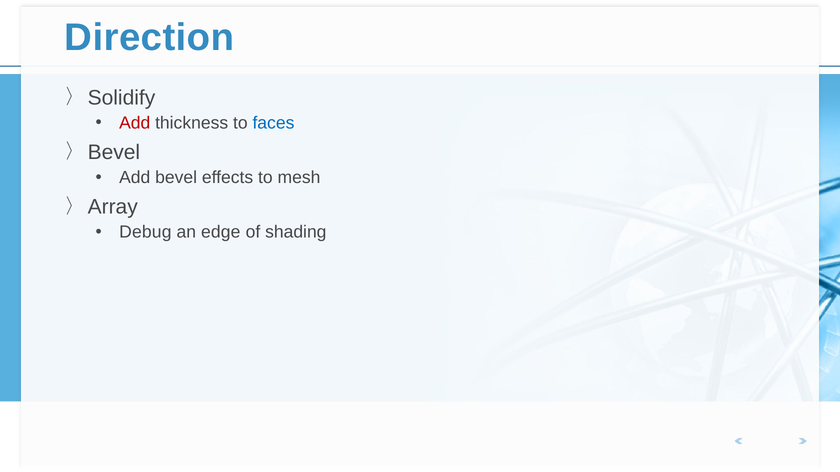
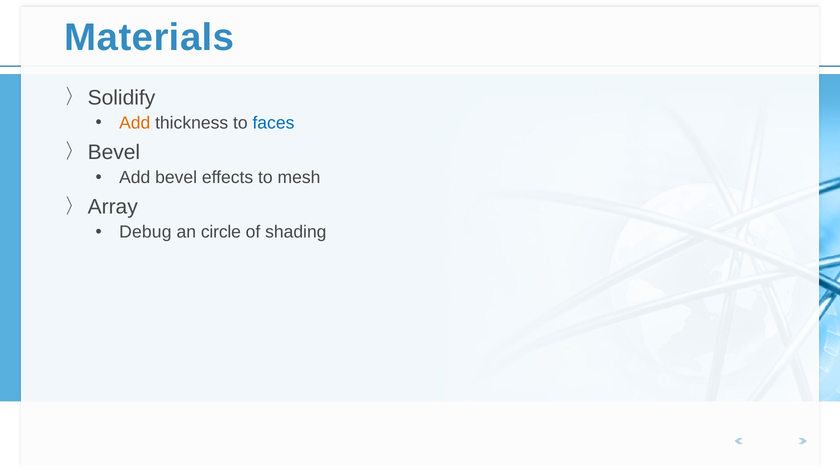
Direction: Direction -> Materials (149, 38)
Add colour: red -> orange (135, 123)
edge: edge -> circle (221, 232)
